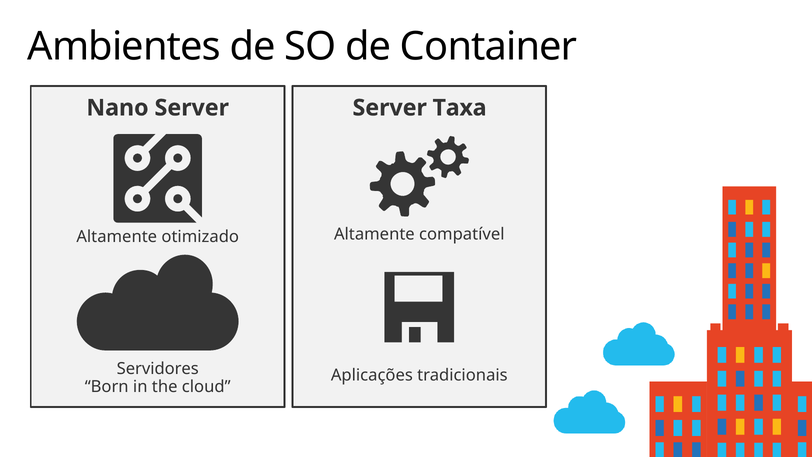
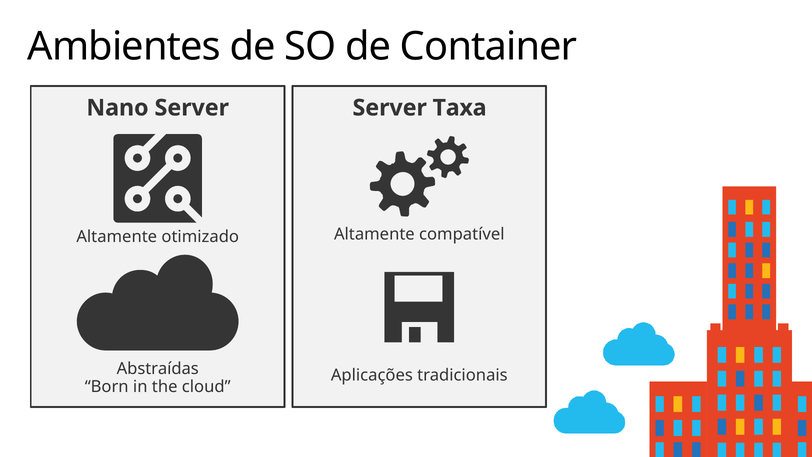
Servidores: Servidores -> Abstraídas (158, 369)
